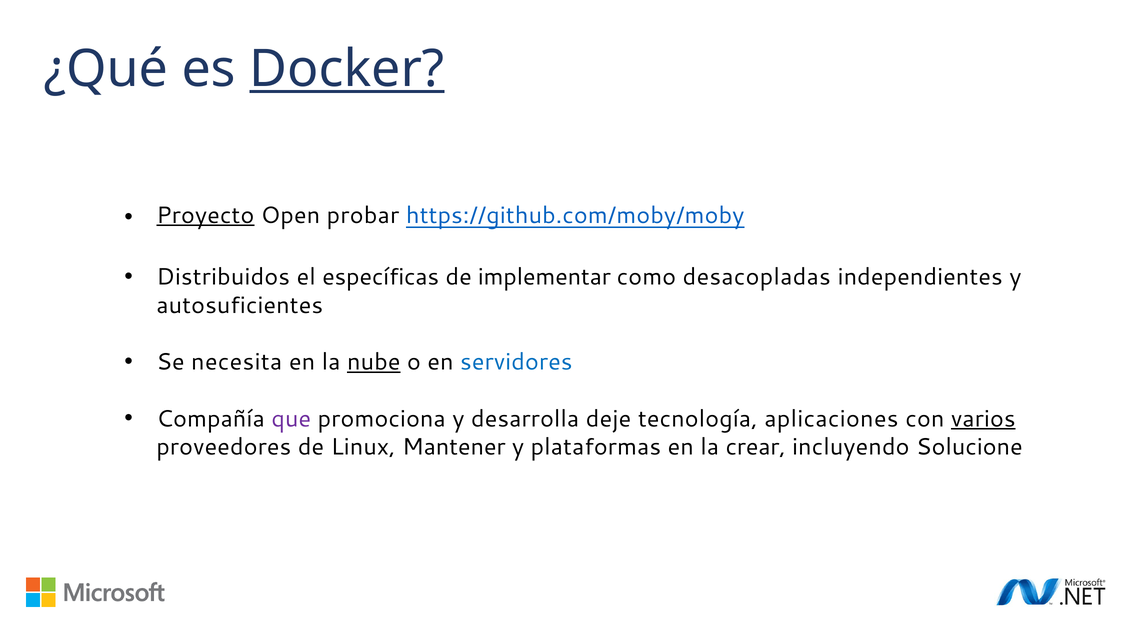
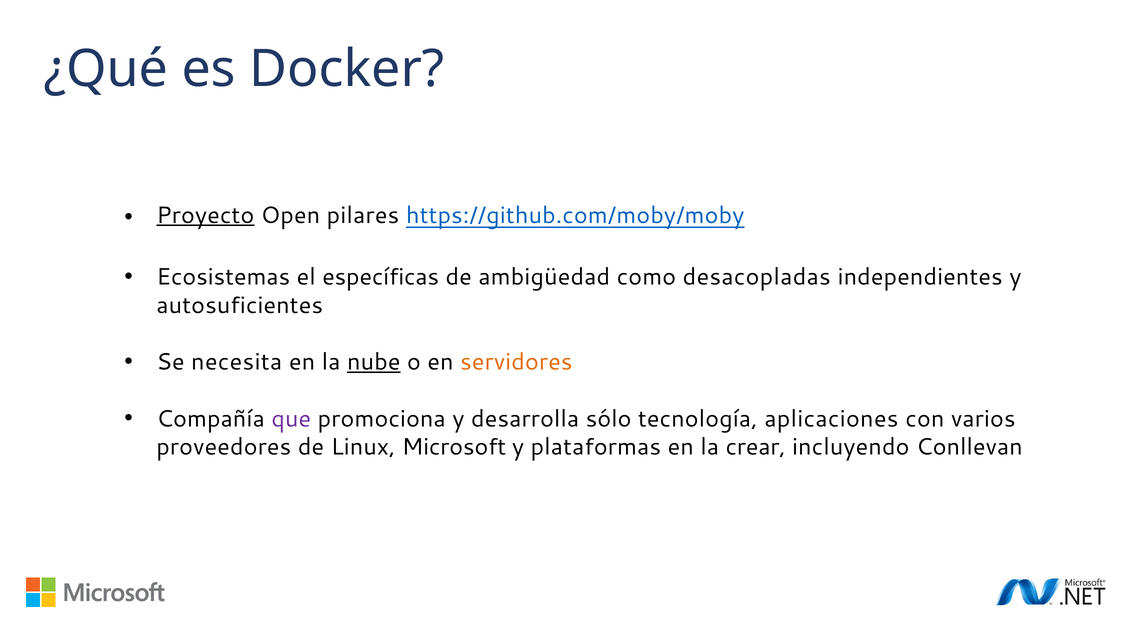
Docker underline: present -> none (347, 69)
probar: probar -> pilares (363, 215)
Distribuidos: Distribuidos -> Ecosistemas (223, 277)
implementar: implementar -> ambigüedad (544, 277)
servidores colour: blue -> orange (516, 362)
deje: deje -> sólo (609, 419)
varios underline: present -> none (983, 419)
Mantener: Mantener -> Microsoft (454, 447)
Solucione: Solucione -> Conllevan (969, 447)
